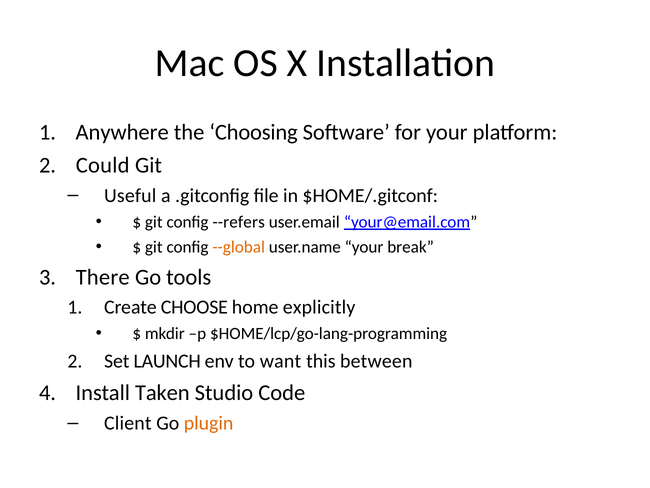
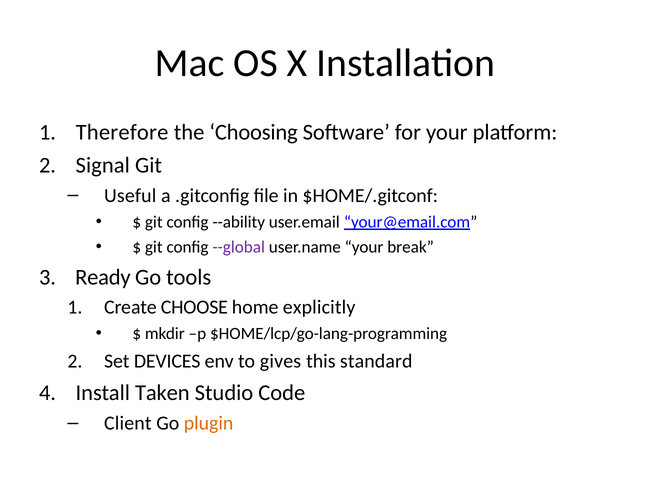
Anywhere: Anywhere -> Therefore (122, 132)
Could: Could -> Signal (103, 165)
--refers: --refers -> --ability (239, 222)
--global colour: orange -> purple (239, 247)
There: There -> Ready (103, 277)
LAUNCH: LAUNCH -> DEVICES (167, 361)
want: want -> gives (281, 361)
between: between -> standard (376, 361)
